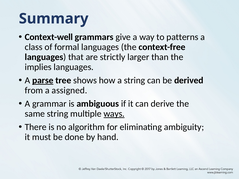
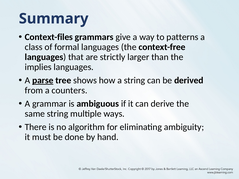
Context-well: Context-well -> Context-files (49, 37)
assigned: assigned -> counters (69, 90)
ways underline: present -> none (114, 114)
